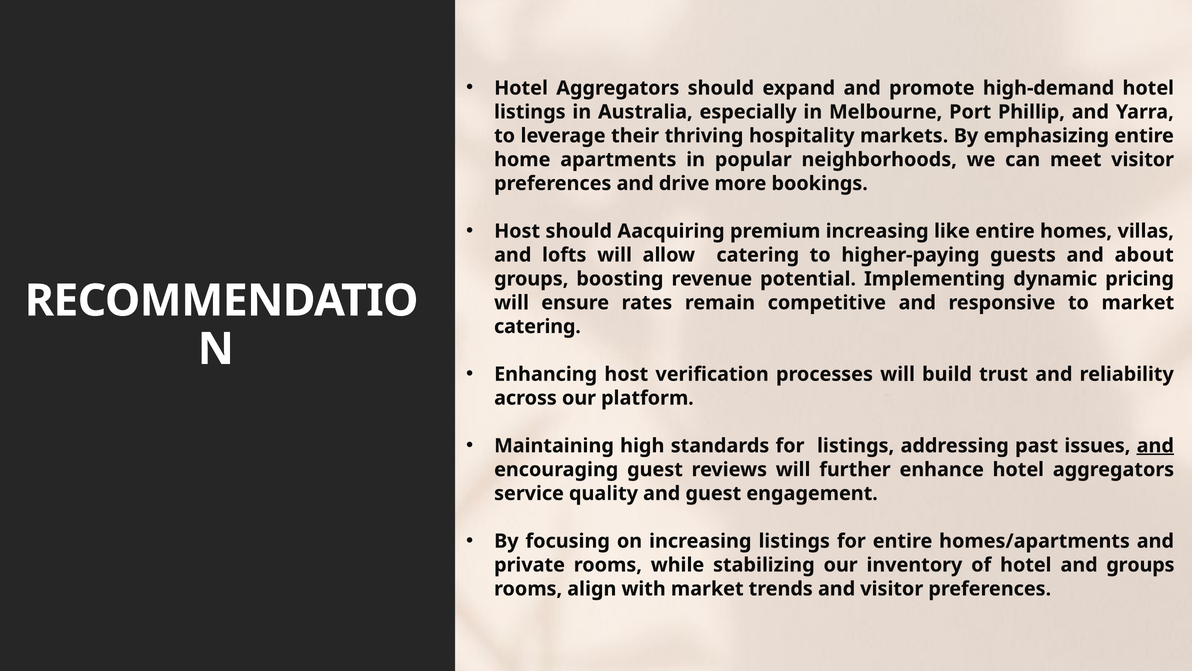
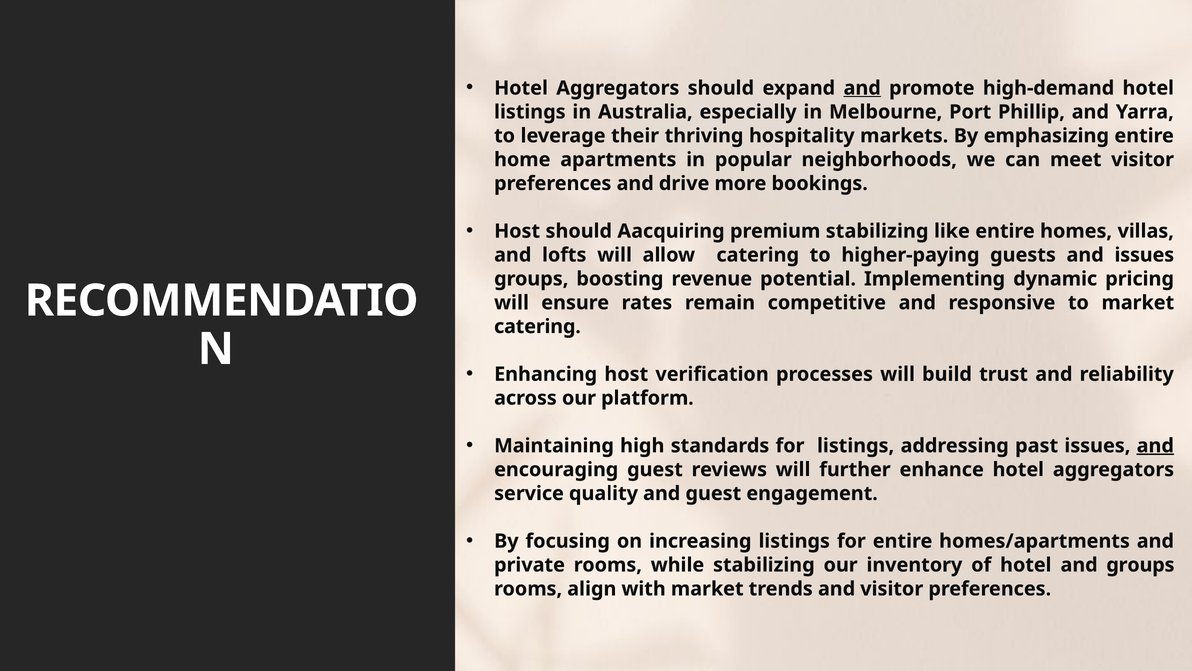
and underline: none -> present (862, 88)
premium increasing: increasing -> stabilizing (877, 231)
and about: about -> issues (1144, 255)
